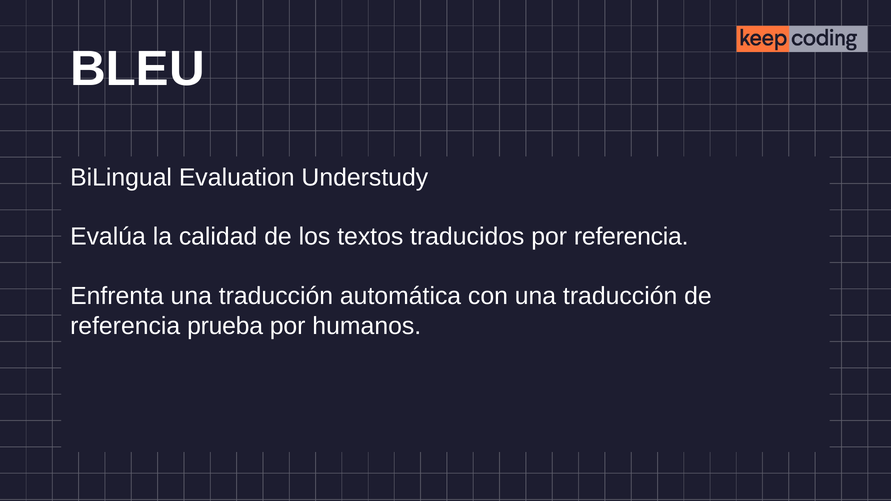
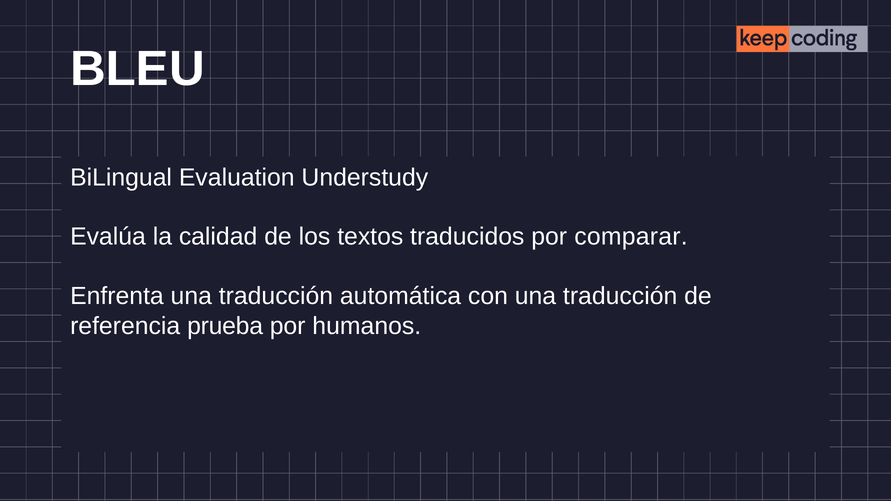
por referencia: referencia -> comparar (631, 237)
